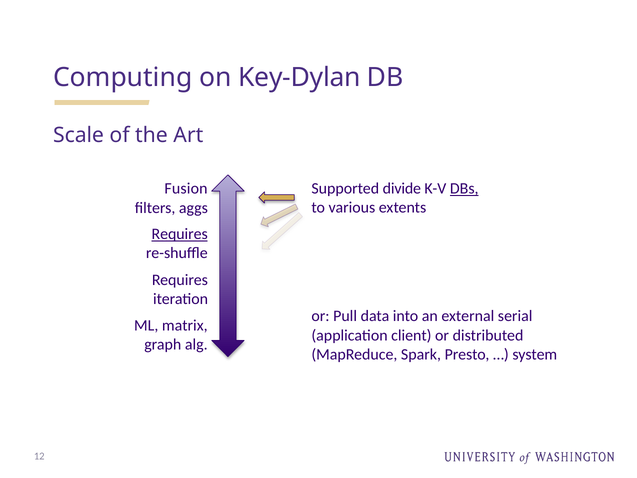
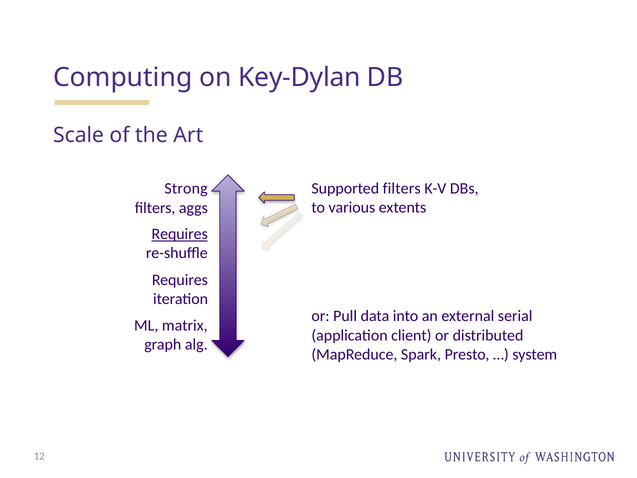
Supported divide: divide -> filters (402, 189)
DBs underline: present -> none (464, 189)
Fusion: Fusion -> Strong (186, 189)
